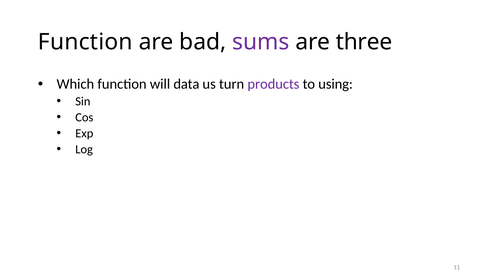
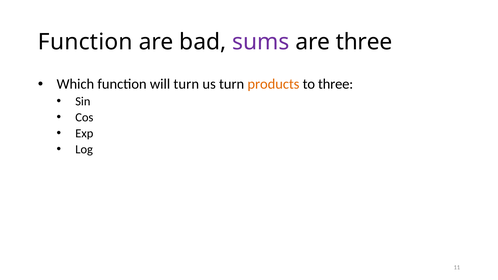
will data: data -> turn (186, 84)
products colour: purple -> orange (273, 84)
to using: using -> three (336, 84)
